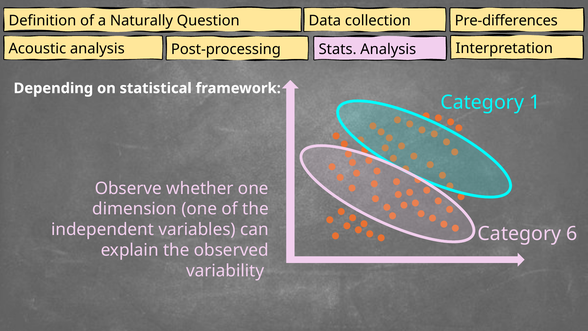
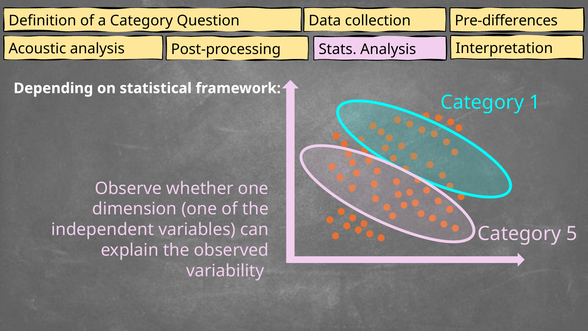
a Naturally: Naturally -> Category (141, 21)
6: 6 -> 5 (572, 233)
